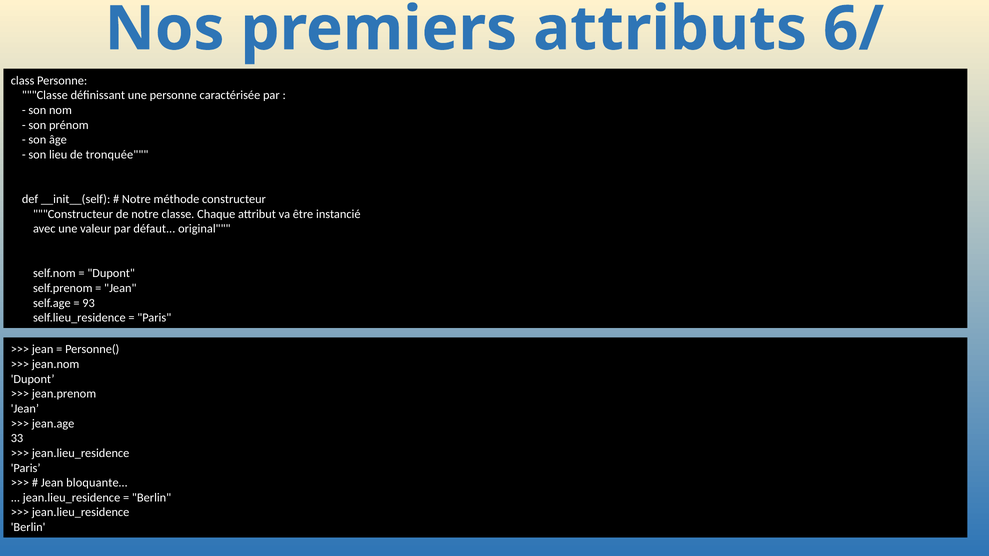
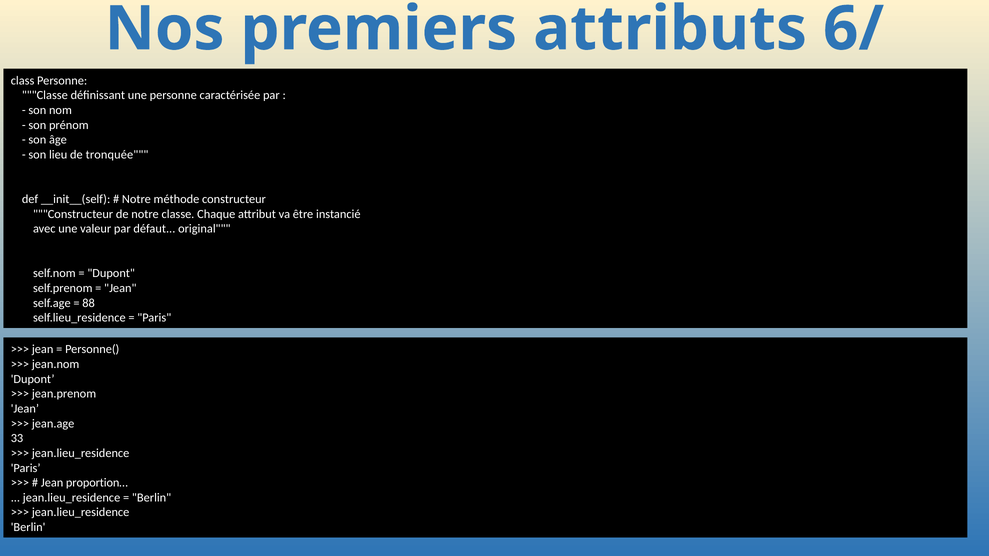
93: 93 -> 88 (89, 303)
bloquante…: bloquante… -> proportion… (97, 483)
